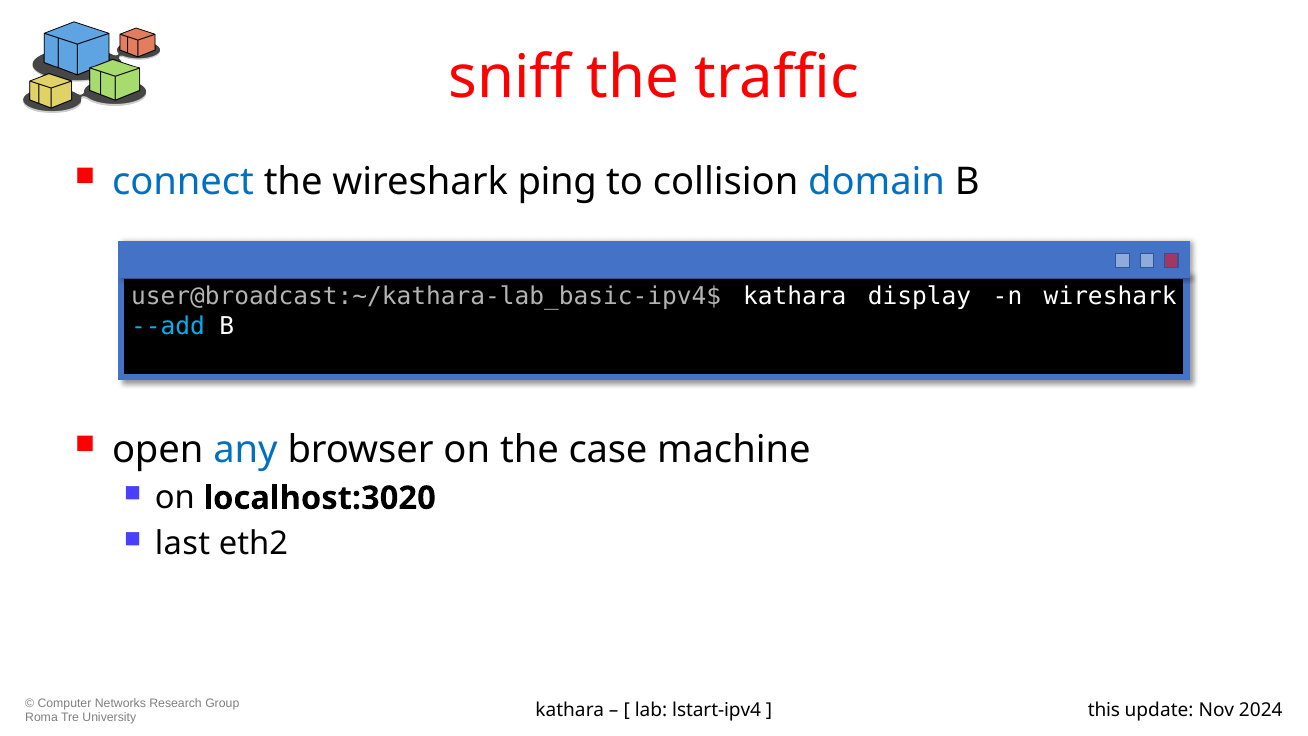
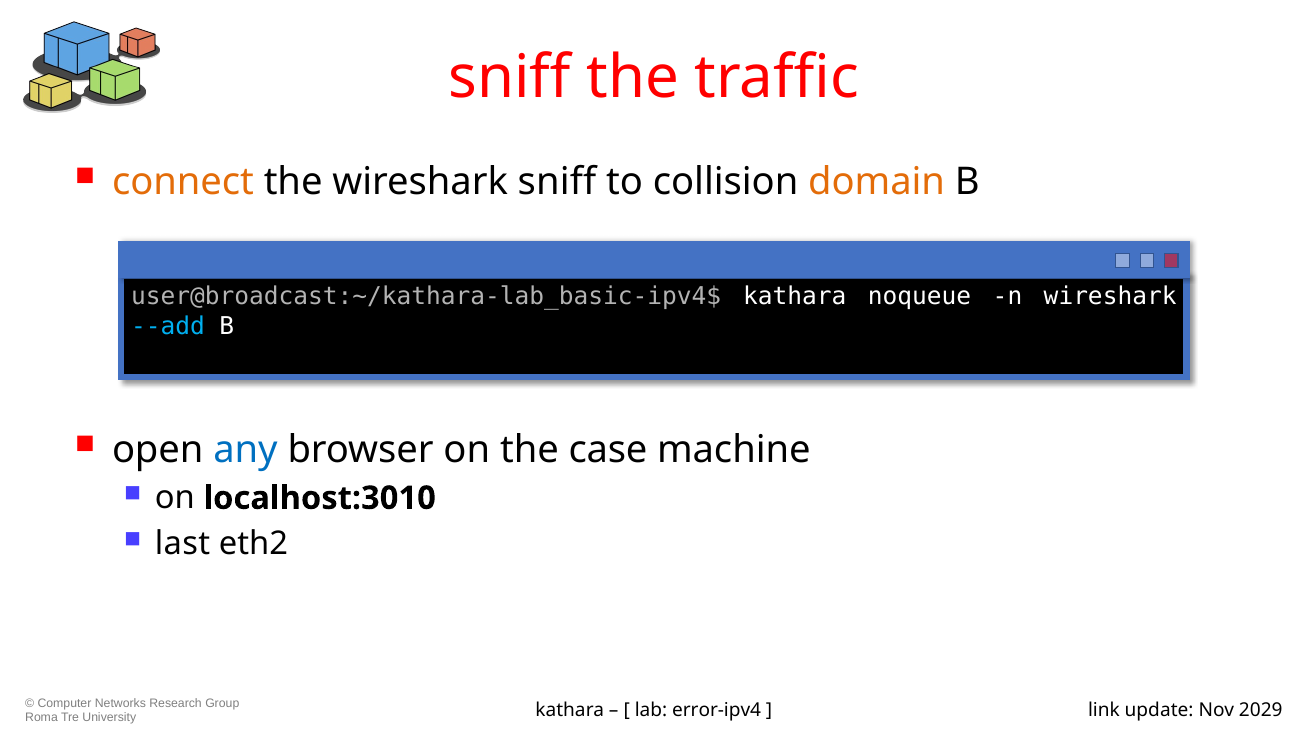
connect colour: blue -> orange (183, 182)
wireshark ping: ping -> sniff (557, 182)
domain colour: blue -> orange (877, 182)
display: display -> noqueue (920, 297)
localhost:3020: localhost:3020 -> localhost:3010 (320, 498)
lstart-ipv4: lstart-ipv4 -> error-ipv4 (717, 710)
this: this -> link (1104, 710)
2024: 2024 -> 2029 (1261, 710)
